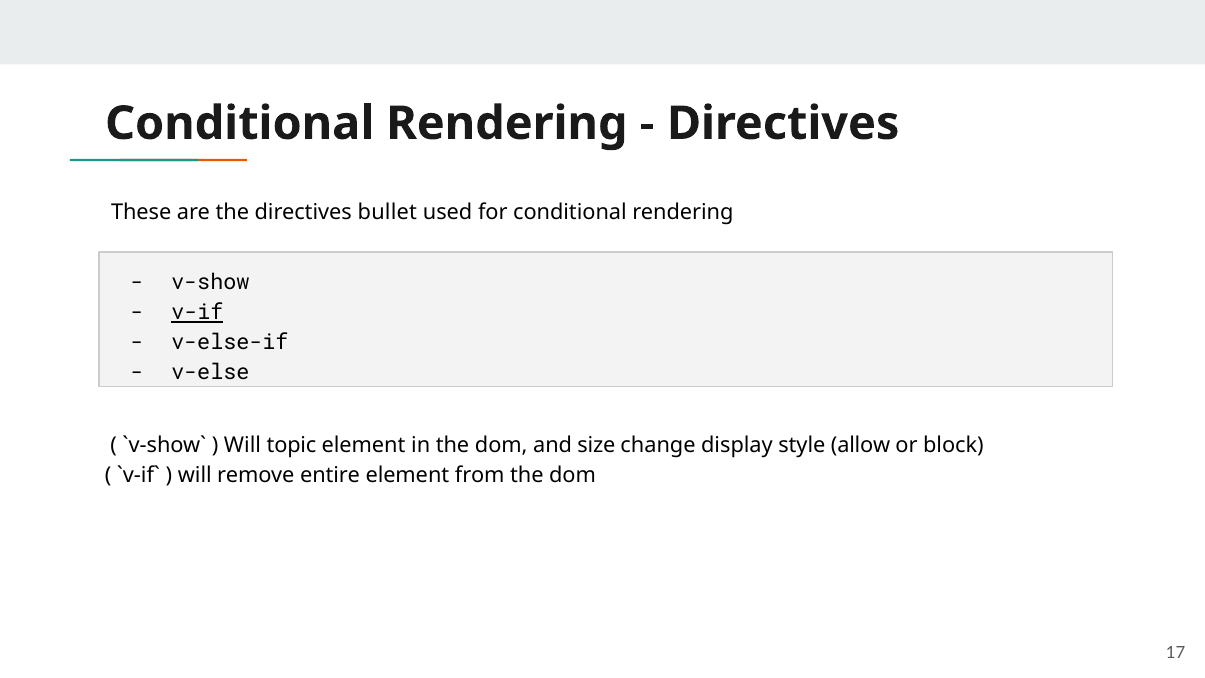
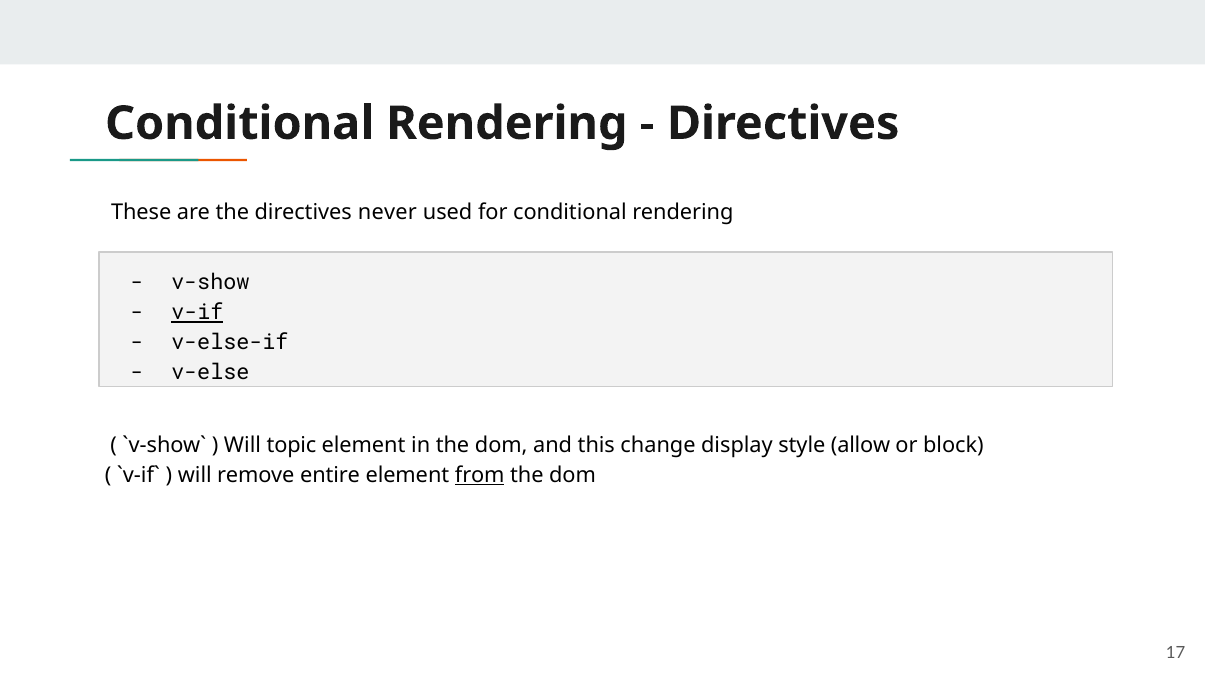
bullet: bullet -> never (387, 212)
size: size -> this (596, 445)
from underline: none -> present (480, 475)
